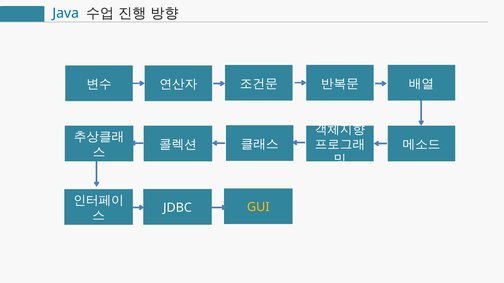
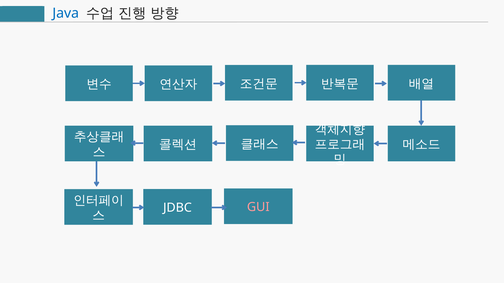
GUI colour: yellow -> pink (258, 208)
